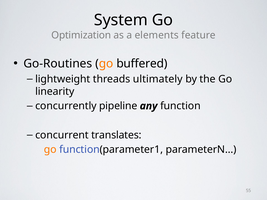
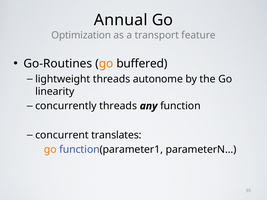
System: System -> Annual (121, 20)
elements: elements -> transport (157, 35)
ultimately: ultimately -> autonome (158, 79)
concurrently pipeline: pipeline -> threads (118, 106)
